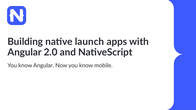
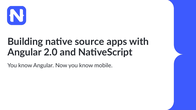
launch: launch -> source (89, 42)
